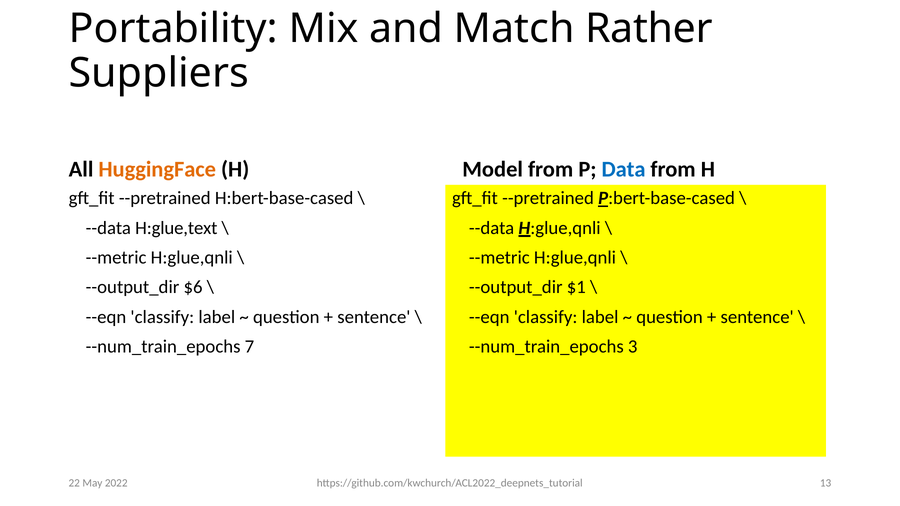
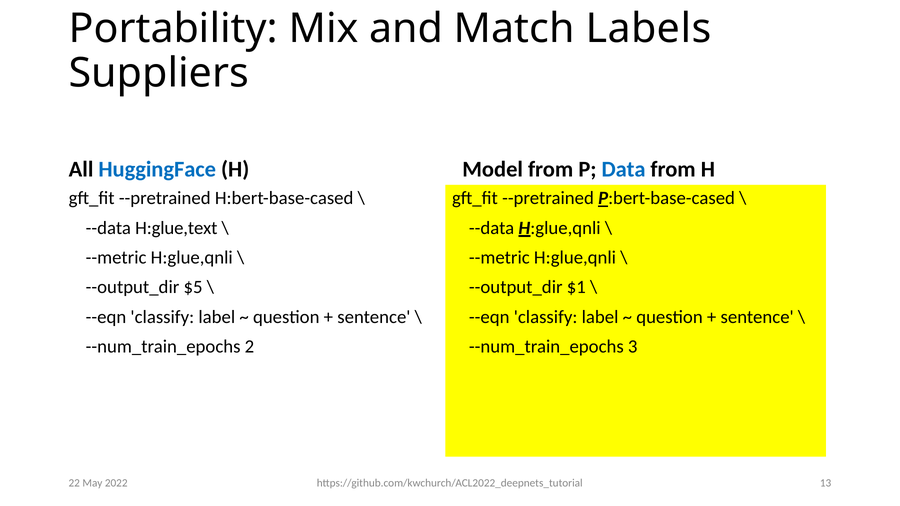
Match Rather: Rather -> Labels (648, 29)
HuggingFace colour: orange -> blue (157, 169)
$6: $6 -> $5 (193, 287)
7: 7 -> 2 (249, 347)
